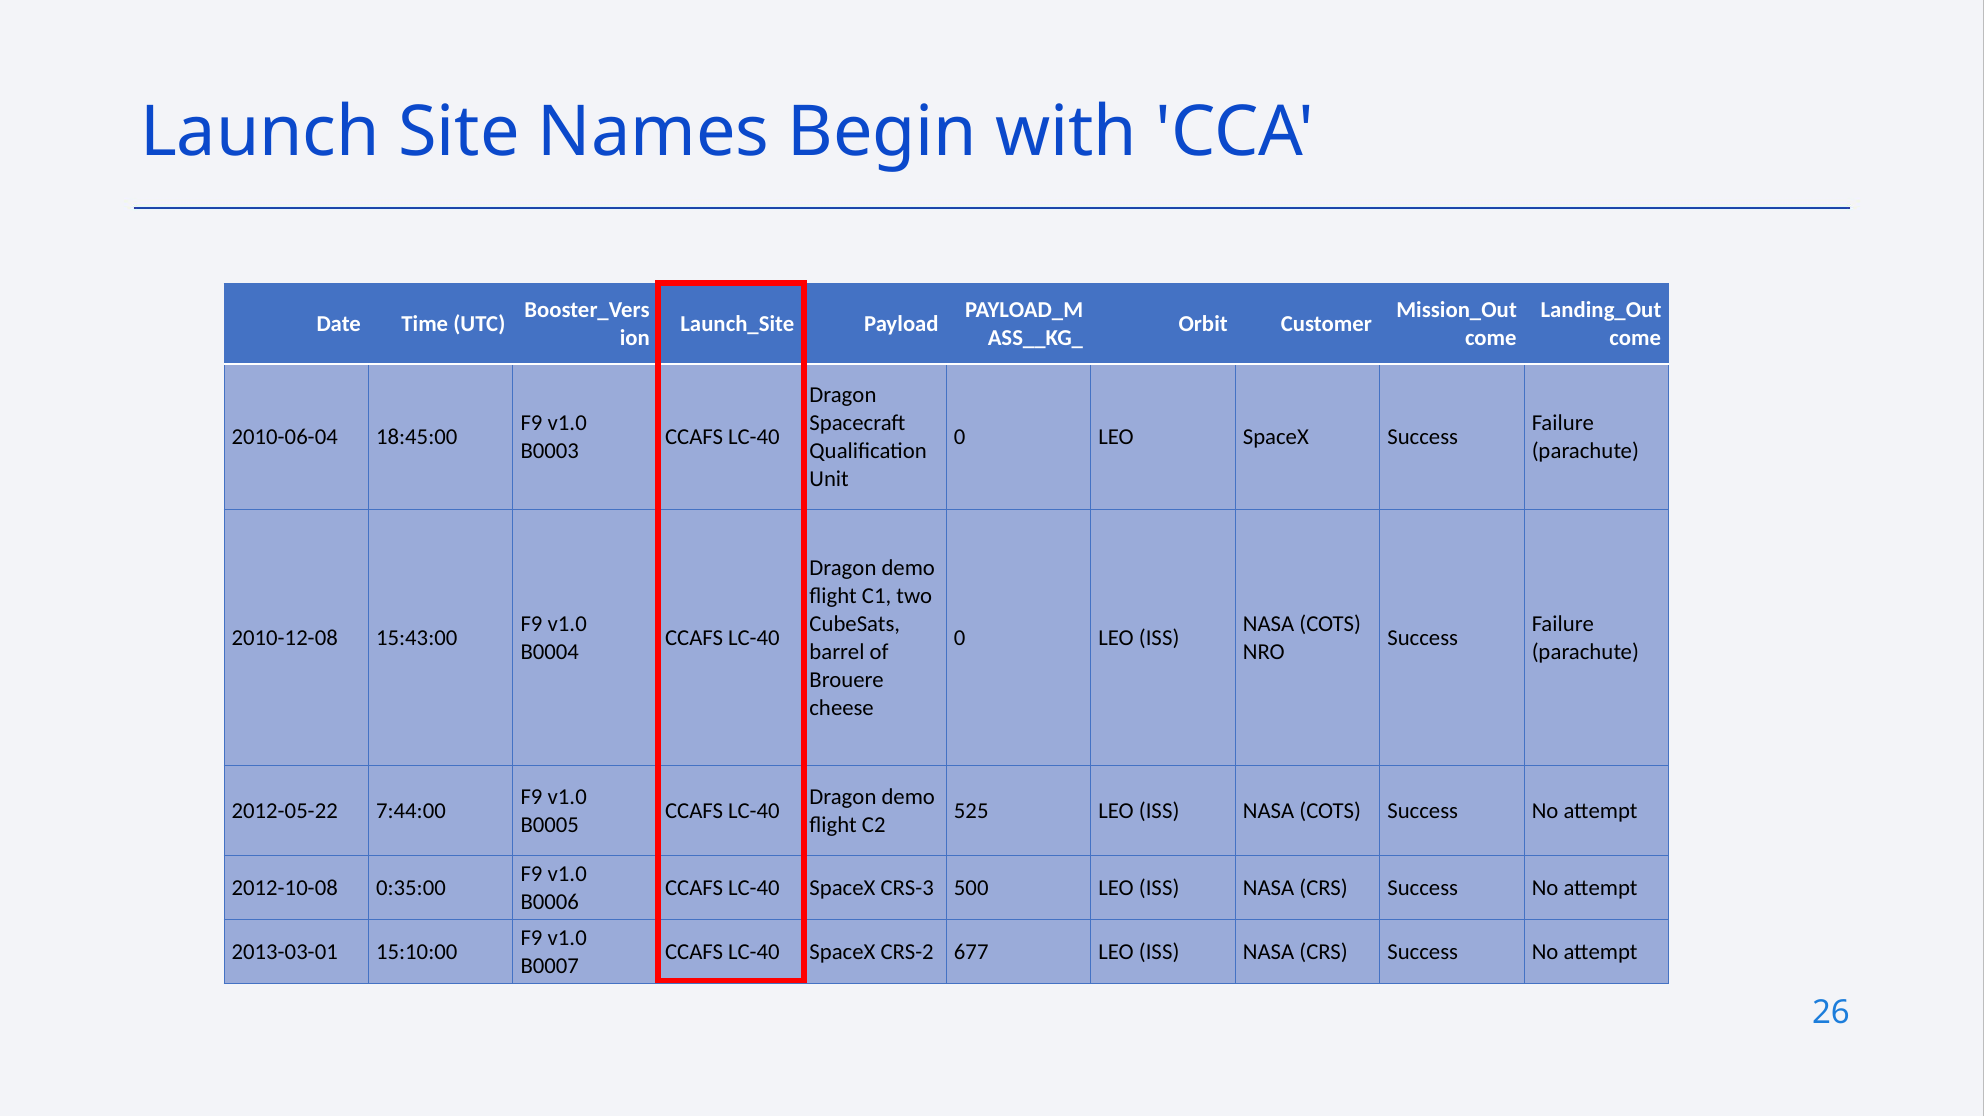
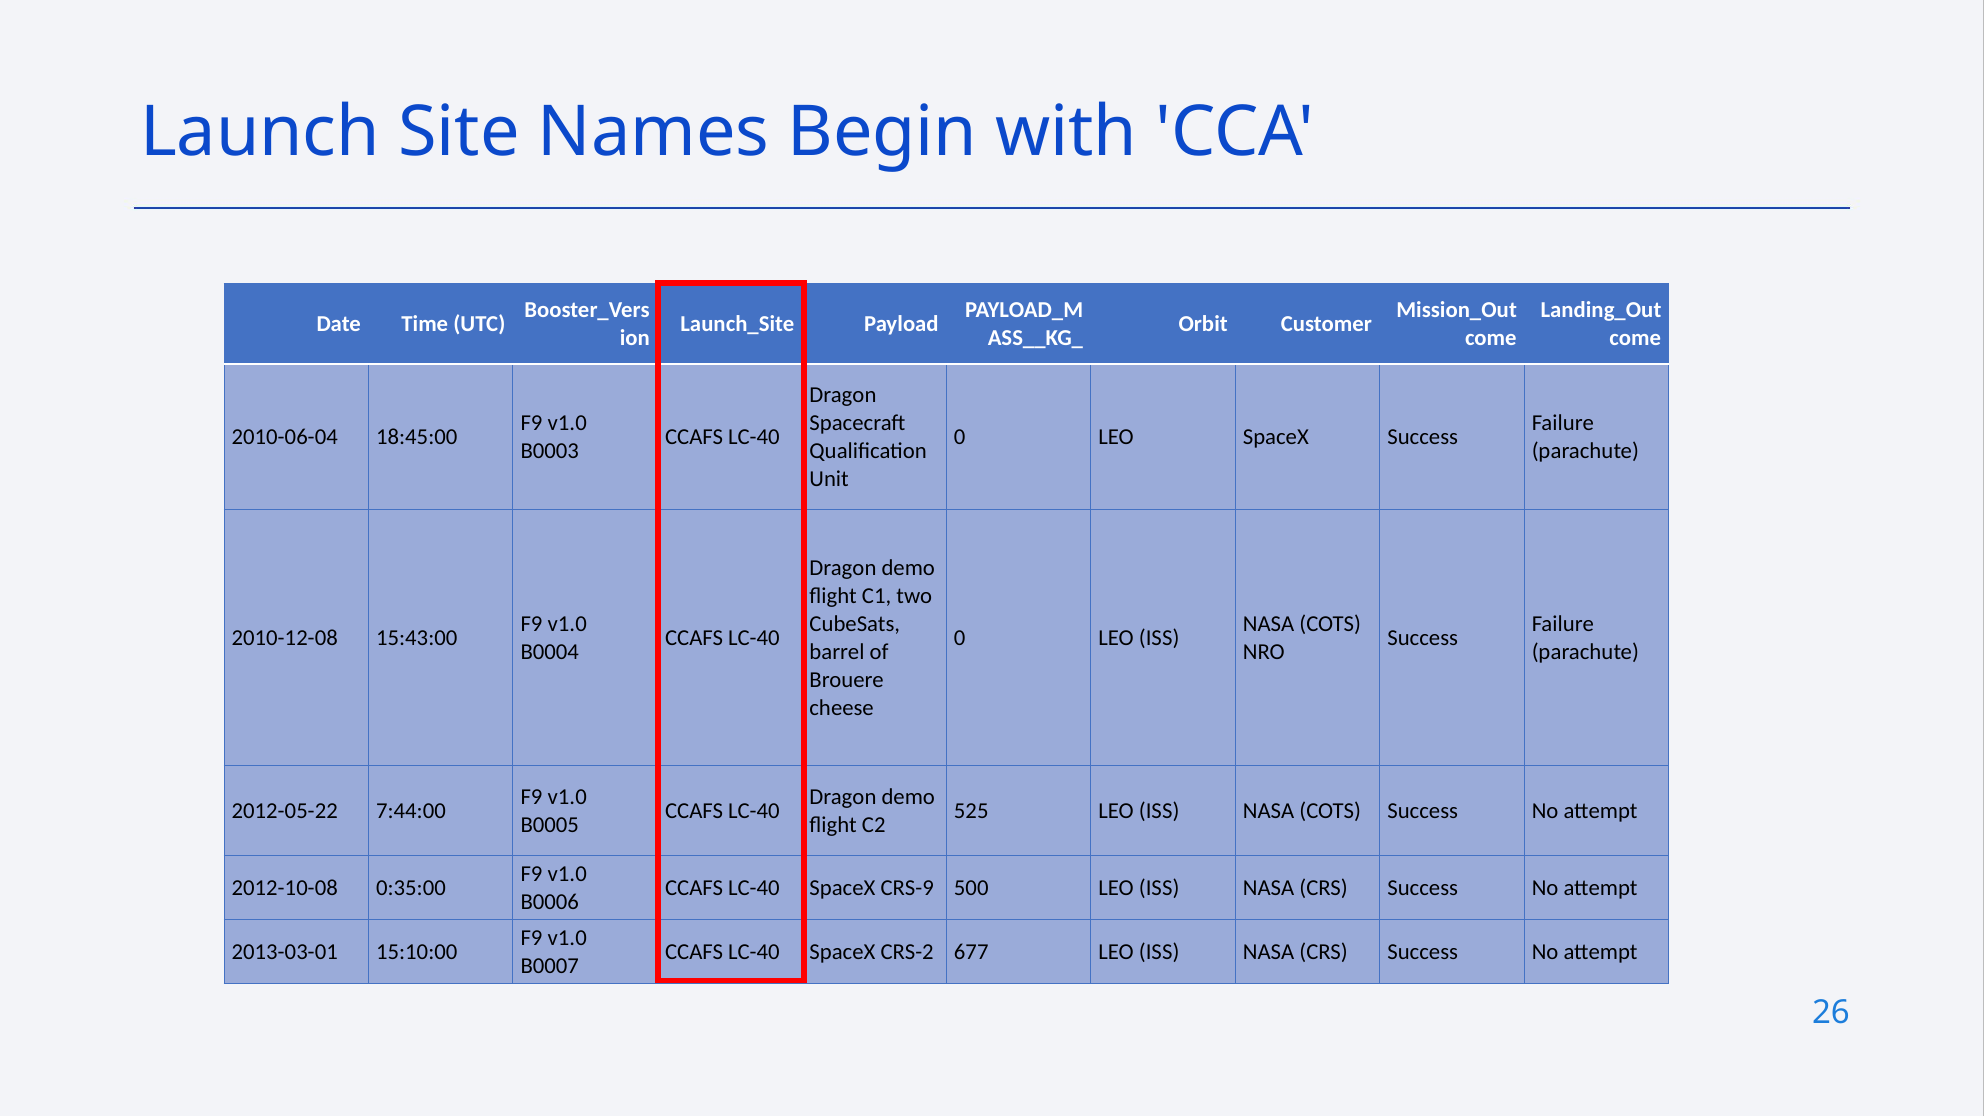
CRS-3: CRS-3 -> CRS-9 (907, 888)
